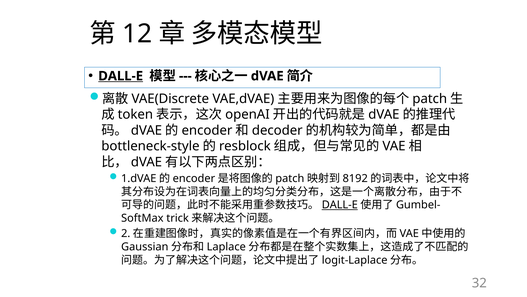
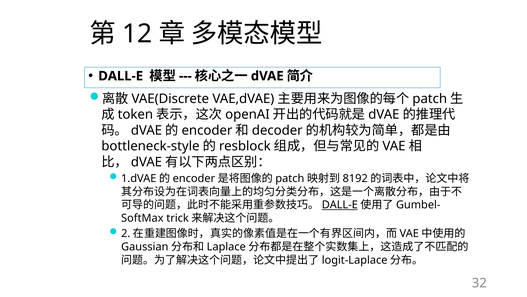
DALL-E underline: present -> none (121, 76)
